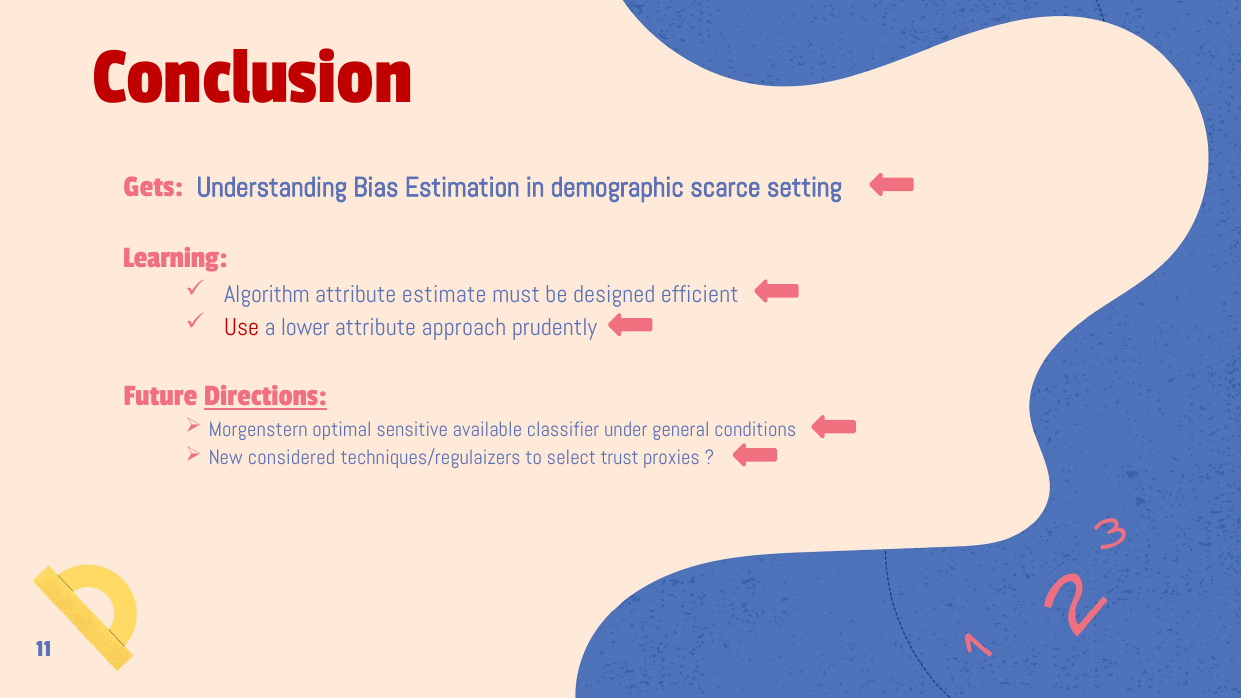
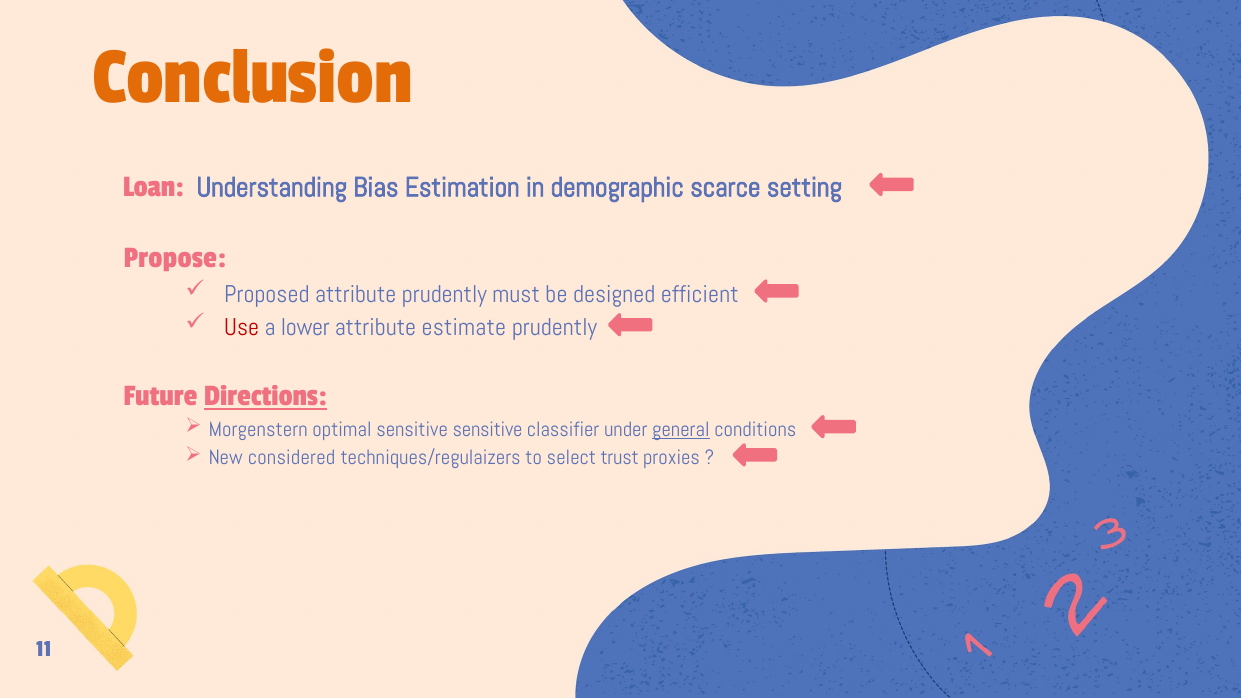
Conclusion colour: red -> orange (253, 75)
Gets: Gets -> Loan (153, 186)
Learning: Learning -> Propose (175, 257)
Algorithm: Algorithm -> Proposed (267, 294)
attribute estimate: estimate -> prudently (444, 294)
approach: approach -> estimate (464, 328)
sensitive available: available -> sensitive (488, 429)
general underline: none -> present (681, 429)
